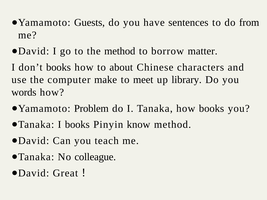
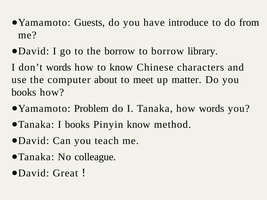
sentences: sentences -> introduce (188, 23)
the method: method -> borrow (120, 51)
matter: matter -> library (203, 51)
don’t books: books -> words (59, 67)
to about: about -> know (121, 67)
make: make -> about (106, 80)
library: library -> matter (187, 80)
words: words -> books (24, 92)
how books: books -> words (212, 109)
